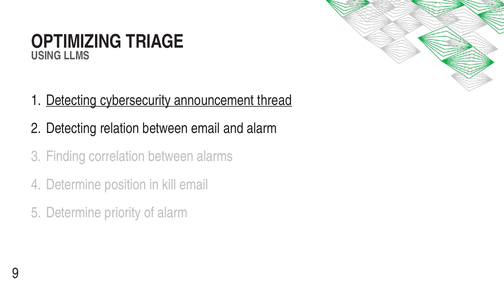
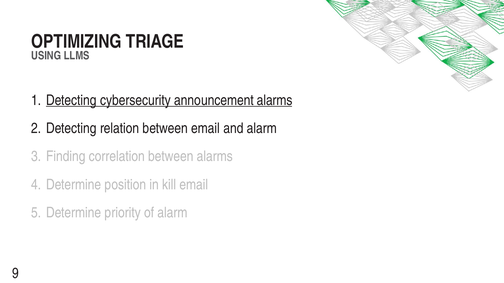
announcement thread: thread -> alarms (275, 100)
